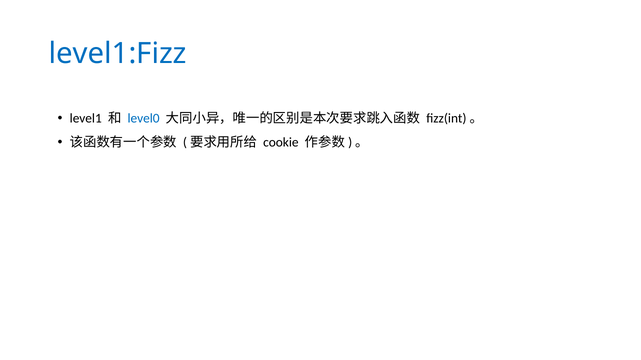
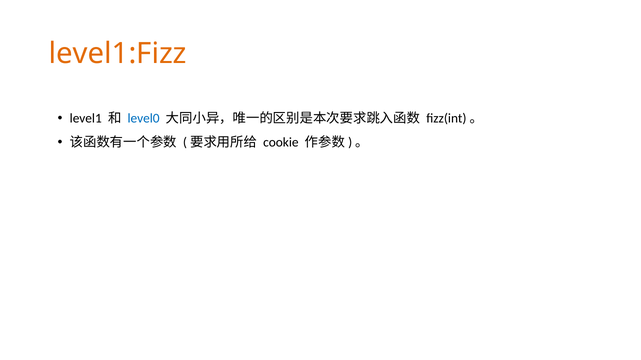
level1:Fizz colour: blue -> orange (118, 54)
